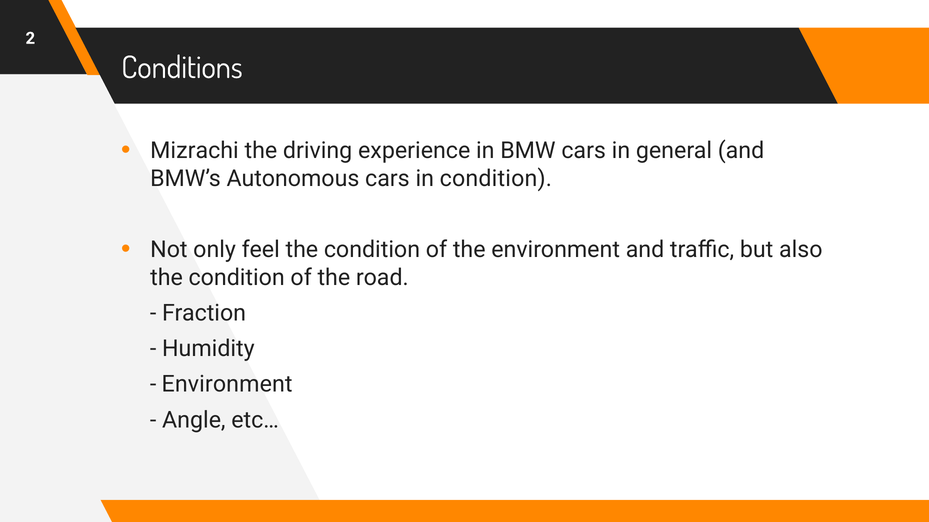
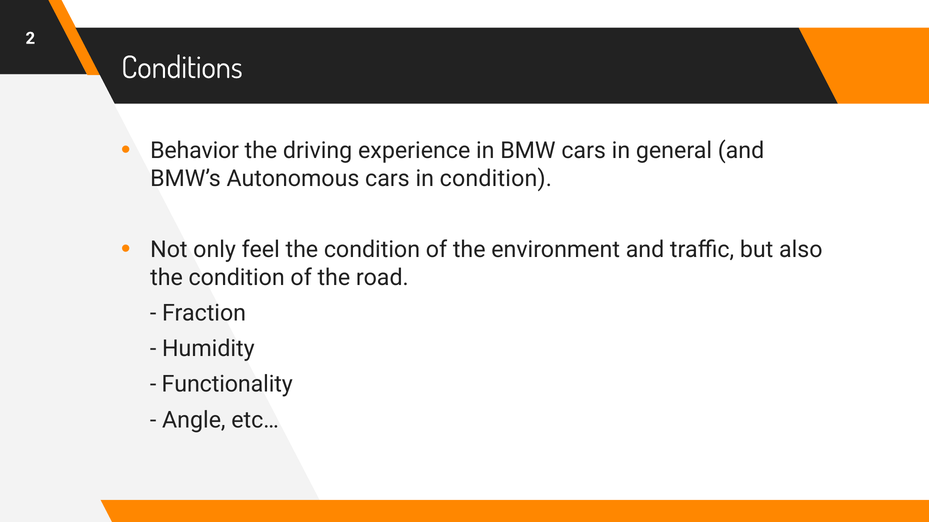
Mizrachi: Mizrachi -> Behavior (195, 151)
Environment: Environment -> Functionality (227, 385)
